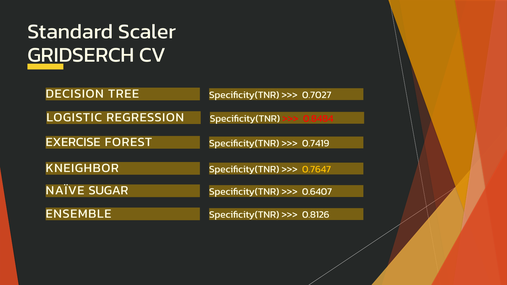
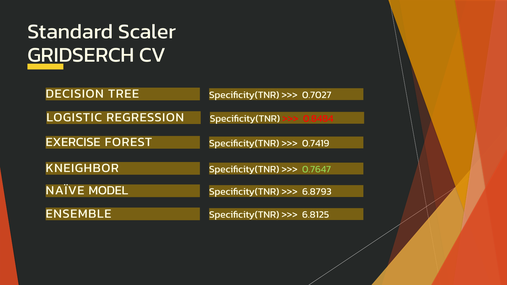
0.7647 colour: yellow -> light green (317, 169)
SUGAR: SUGAR -> MODEL (108, 191)
0.6407: 0.6407 -> 6.8793 (317, 192)
0.8126: 0.8126 -> 6.8125 (316, 215)
